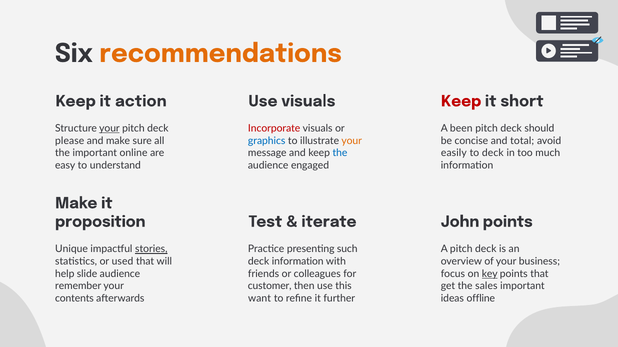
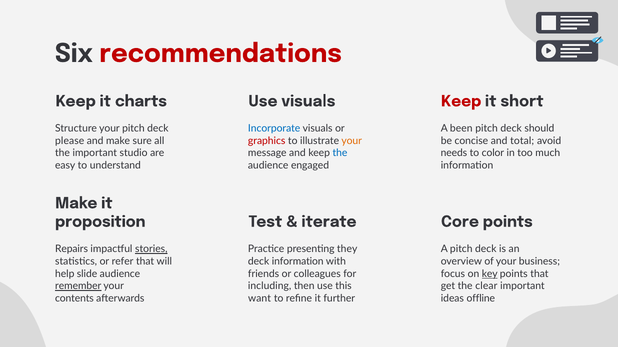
recommendations colour: orange -> red (221, 54)
action: action -> charts (141, 101)
your underline: present -> none (109, 129)
Incorporate colour: red -> blue (274, 129)
graphics colour: blue -> red (267, 141)
online: online -> studio (134, 153)
easily: easily -> needs (454, 153)
to deck: deck -> color (493, 153)
John: John -> Core (460, 222)
Unique: Unique -> Repairs (72, 250)
such: such -> they (347, 250)
used: used -> refer (123, 262)
remember underline: none -> present (78, 287)
customer: customer -> including (270, 287)
sales: sales -> clear (486, 287)
